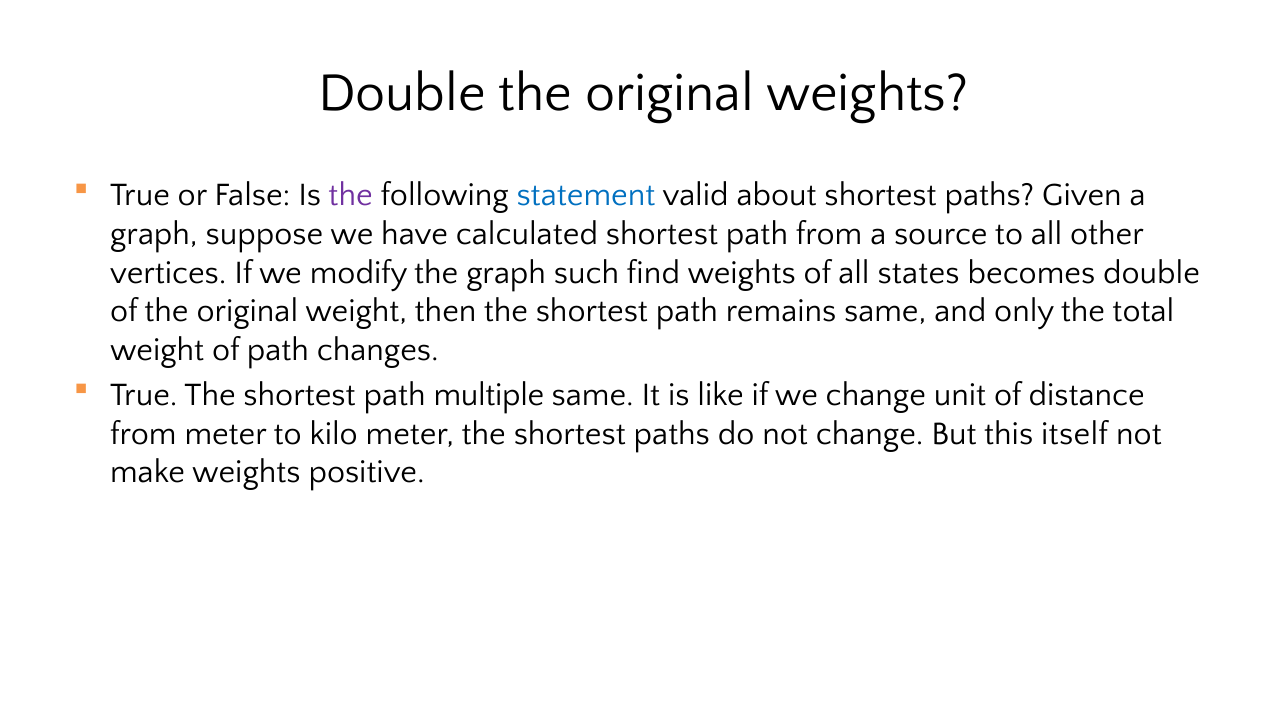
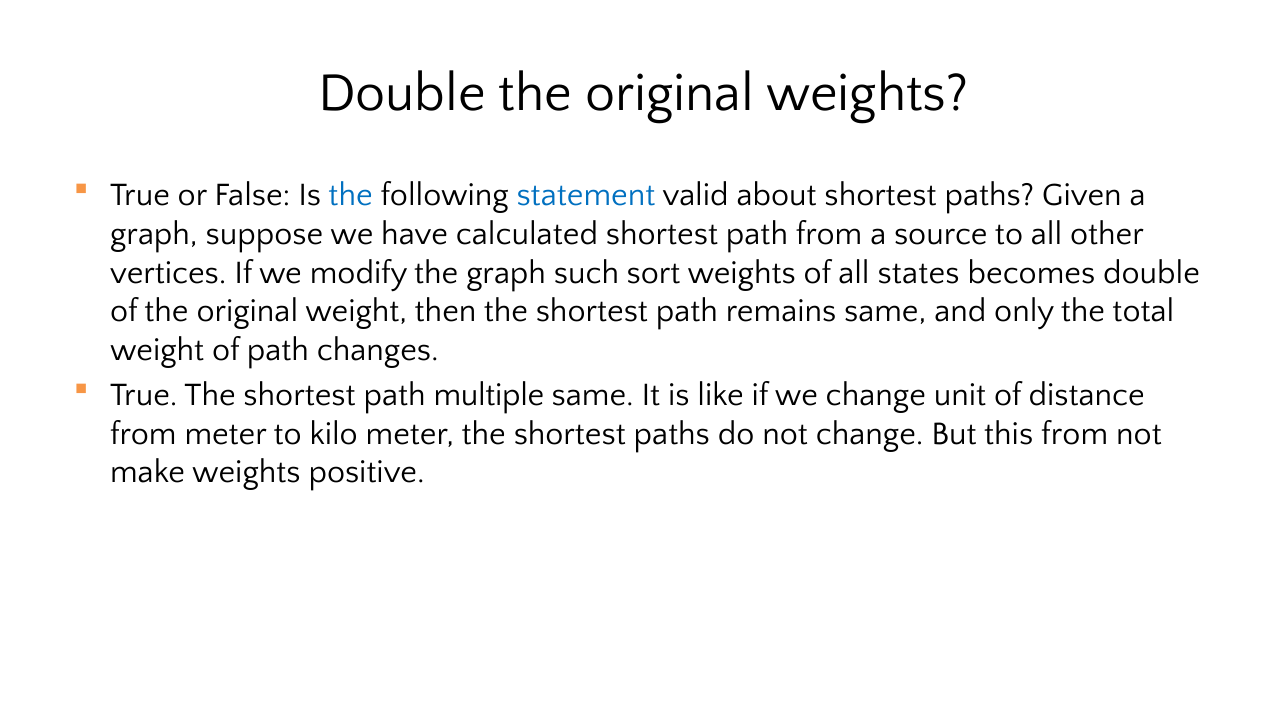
the colour: purple -> blue (351, 195)
find: find -> sort (654, 273)
this itself: itself -> from (1075, 433)
